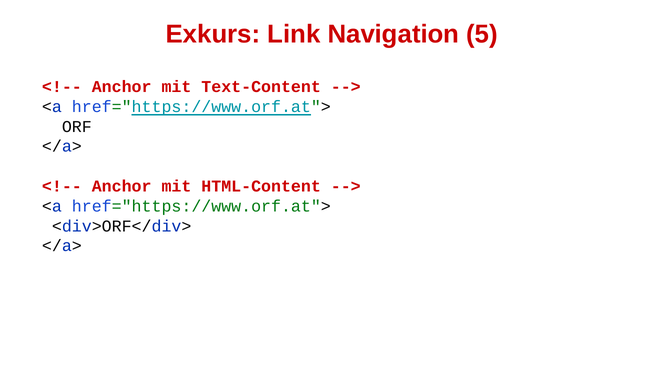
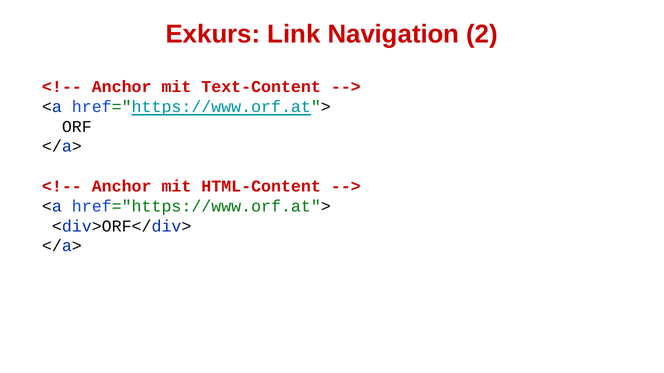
5: 5 -> 2 (482, 34)
